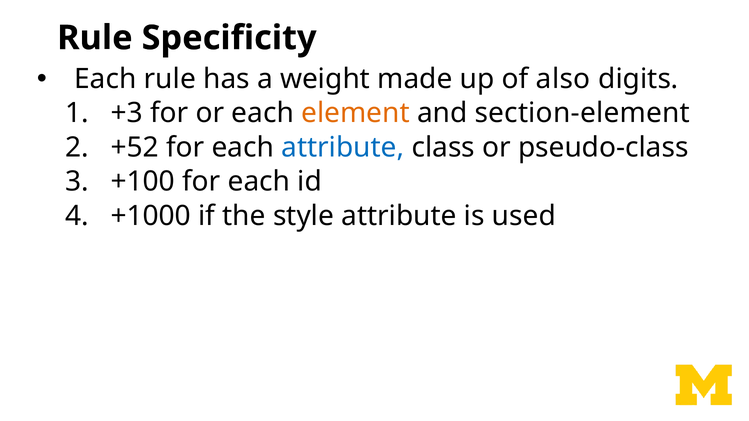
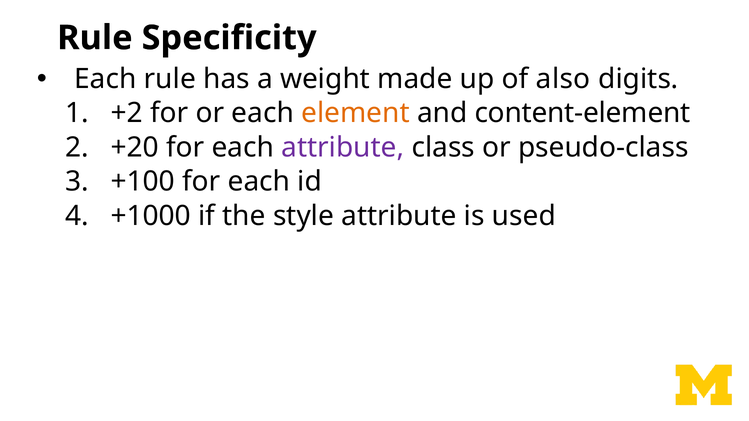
+3: +3 -> +2 (127, 113)
section-element: section-element -> content-element (583, 113)
+52: +52 -> +20 (135, 147)
attribute colour: blue -> purple (343, 147)
